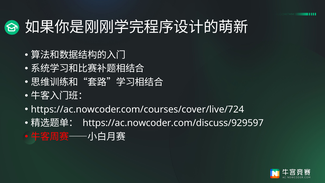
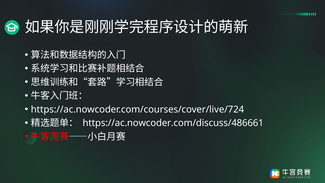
https://ac.nowcoder.com/discuss/929597: https://ac.nowcoder.com/discuss/929597 -> https://ac.nowcoder.com/discuss/486661 (173, 123)
